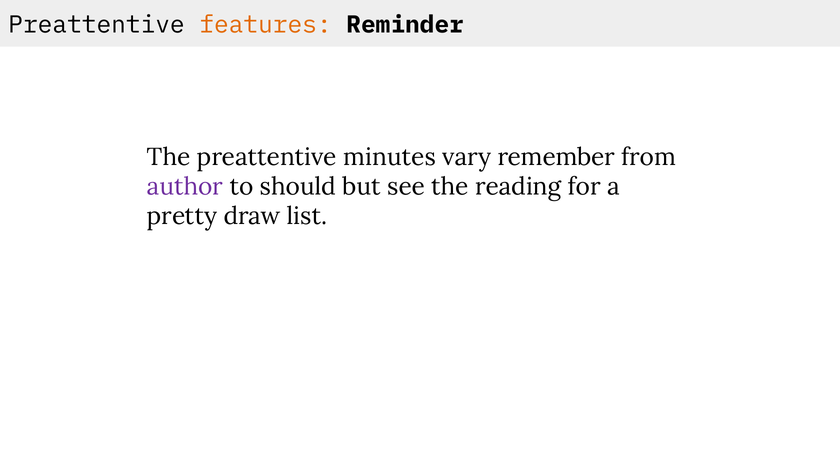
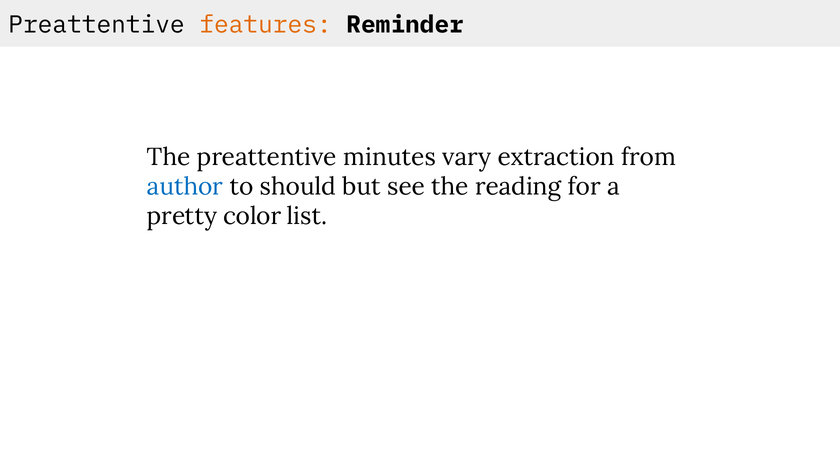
remember: remember -> extraction (556, 157)
author colour: purple -> blue (185, 186)
draw: draw -> color (252, 216)
